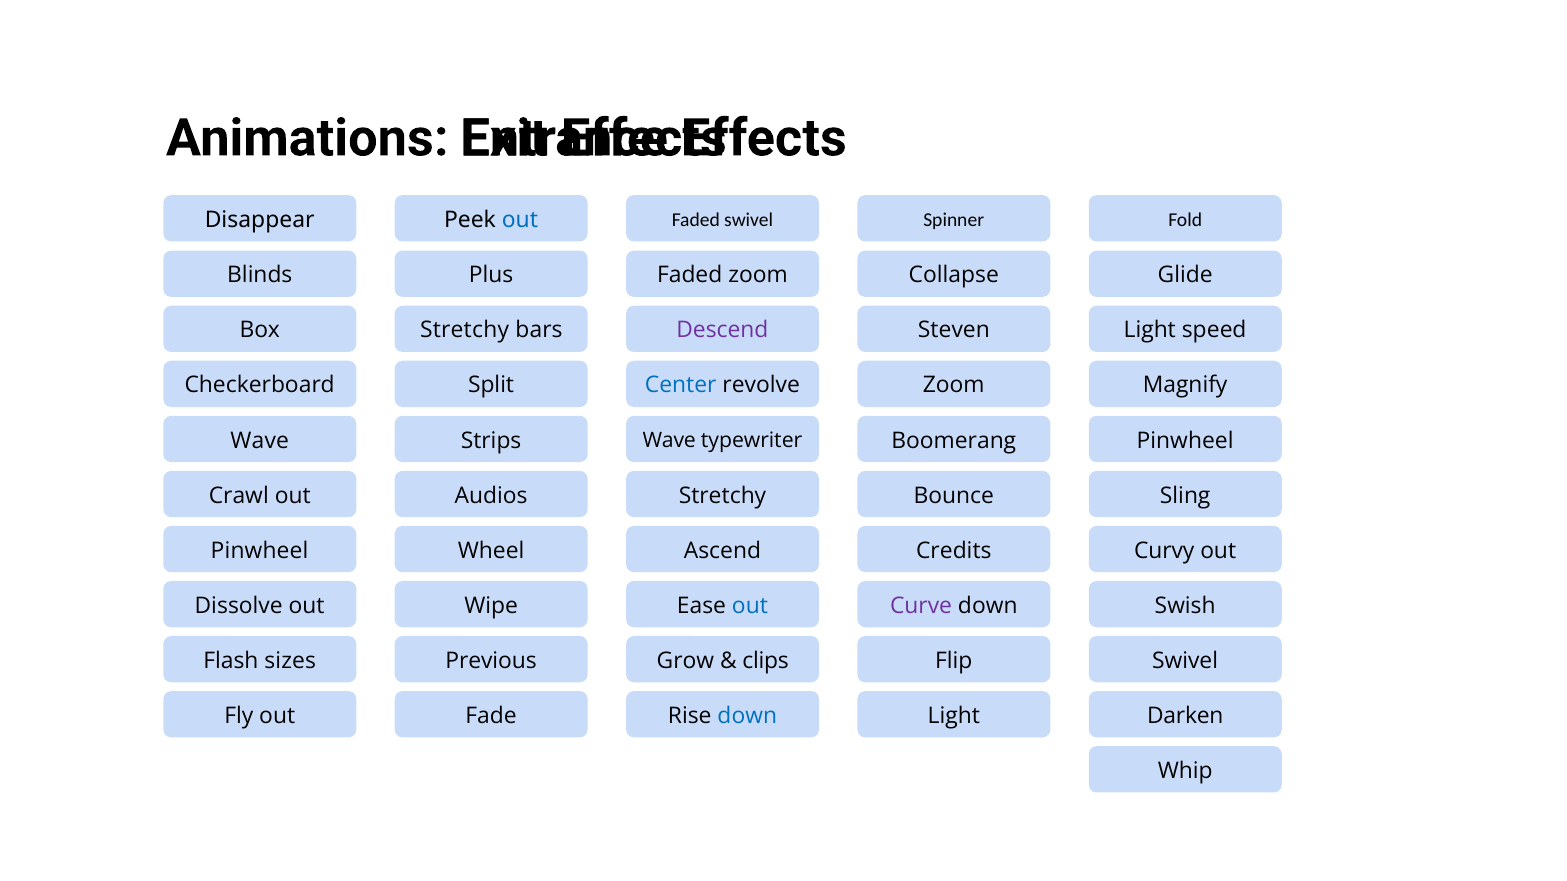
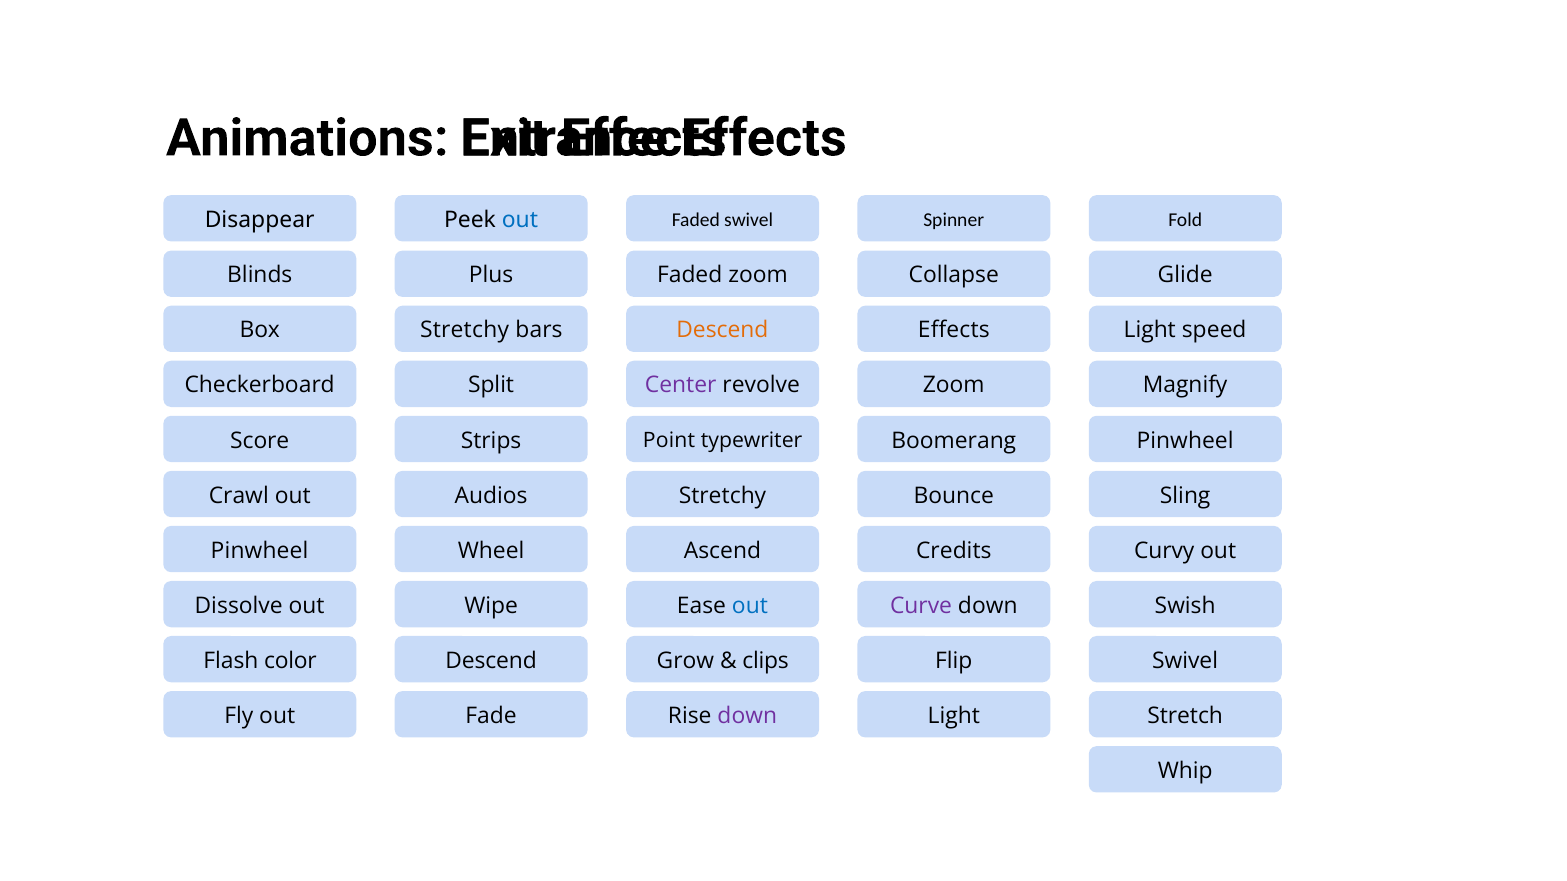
Descend colour: purple -> orange (722, 331)
Steven: Steven -> Effects (954, 331)
Center colour: blue -> purple (681, 386)
Wave: Wave -> Score (260, 441)
Wave: Wave -> Point (669, 441)
sizes: sizes -> color (290, 661)
Previous: Previous -> Descend (491, 661)
down colour: blue -> purple (747, 716)
Darken: Darken -> Stretch (1185, 716)
